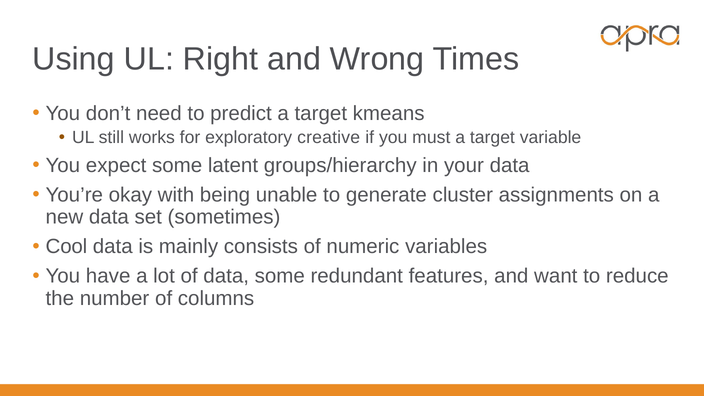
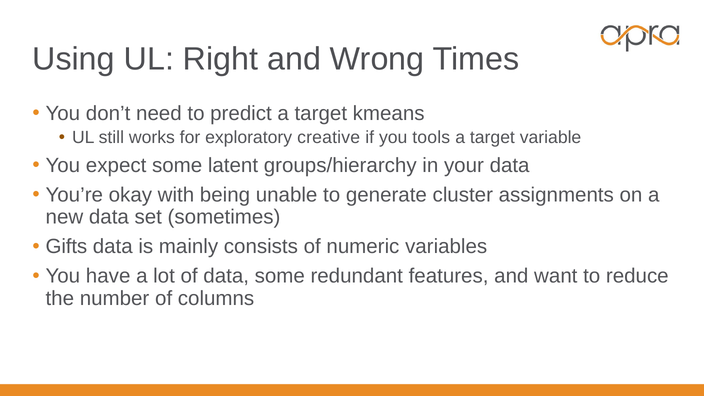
must: must -> tools (431, 138)
Cool: Cool -> Gifts (66, 247)
